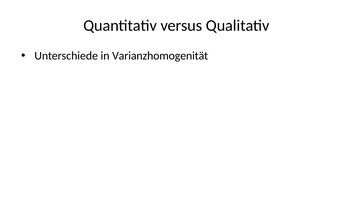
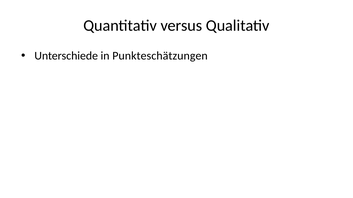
Varianzhomogenität: Varianzhomogenität -> Punkteschätzungen (160, 56)
